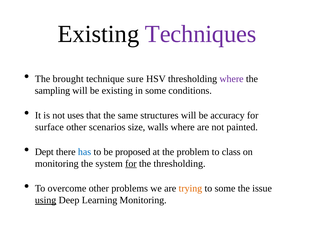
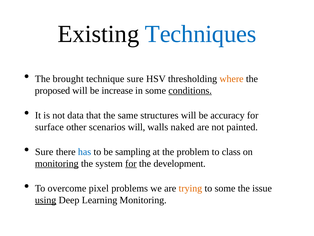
Techniques colour: purple -> blue (201, 34)
where colour: purple -> orange (232, 79)
sampling: sampling -> proposed (52, 90)
be existing: existing -> increase (117, 90)
conditions underline: none -> present (190, 90)
uses: uses -> data (76, 115)
scenarios size: size -> will (137, 127)
walls where: where -> naked (183, 127)
Dept: Dept -> Sure (44, 151)
proposed: proposed -> sampling (133, 151)
monitoring underline: none -> present (57, 163)
the thresholding: thresholding -> development (180, 163)
overcome other: other -> pixel (99, 188)
